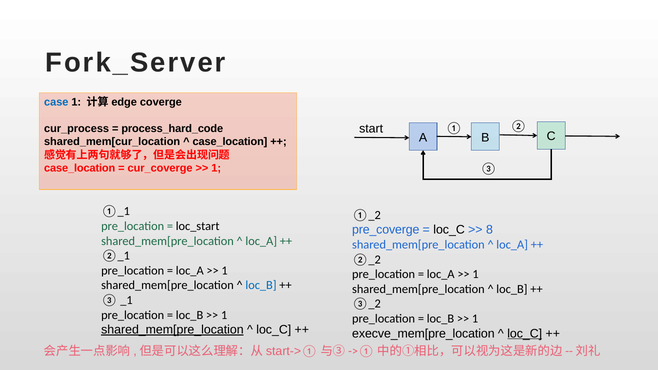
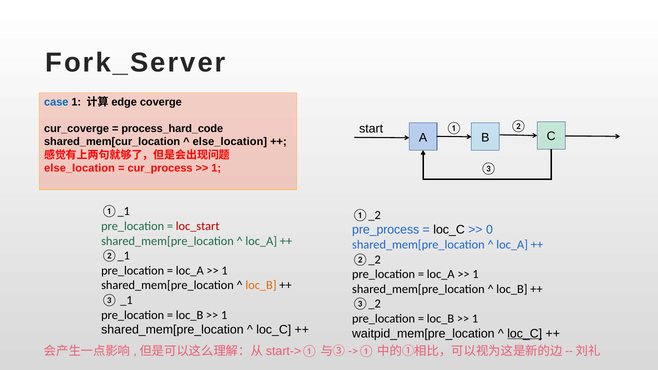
cur_process: cur_process -> cur_coverge (77, 129)
case_location: case_location -> else_location (230, 142)
case_location: case_location -> else_location (80, 168)
cur_coverge: cur_coverge -> cur_process (160, 168)
loc_start colour: black -> red (198, 226)
pre_coverge: pre_coverge -> pre_process (386, 230)
8: 8 -> 0 (489, 230)
loc_B colour: blue -> orange (261, 285)
shared_mem[pre_location underline: present -> none (172, 330)
execve_mem[pre_location: execve_mem[pre_location -> waitpid_mem[pre_location (423, 334)
